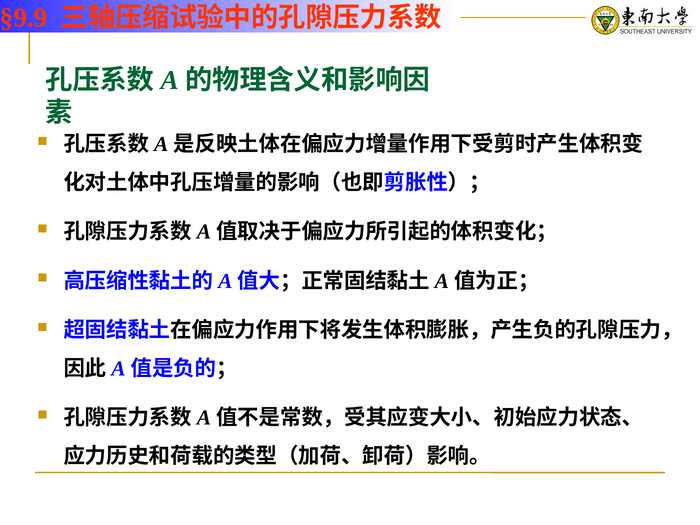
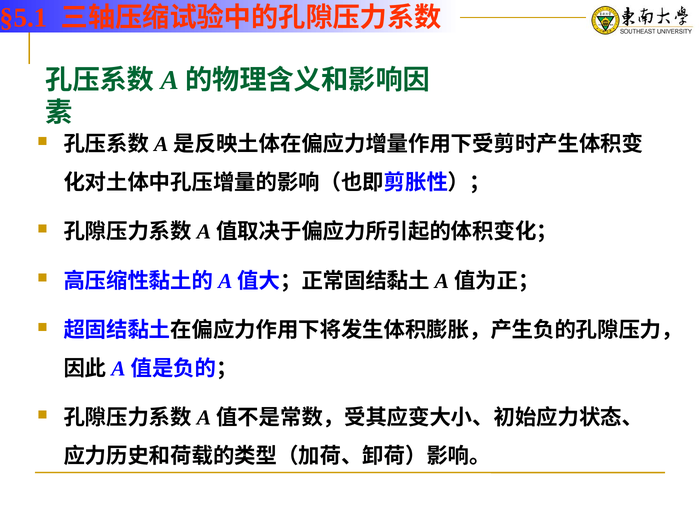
§9.9: §9.9 -> §5.1 (24, 18)
